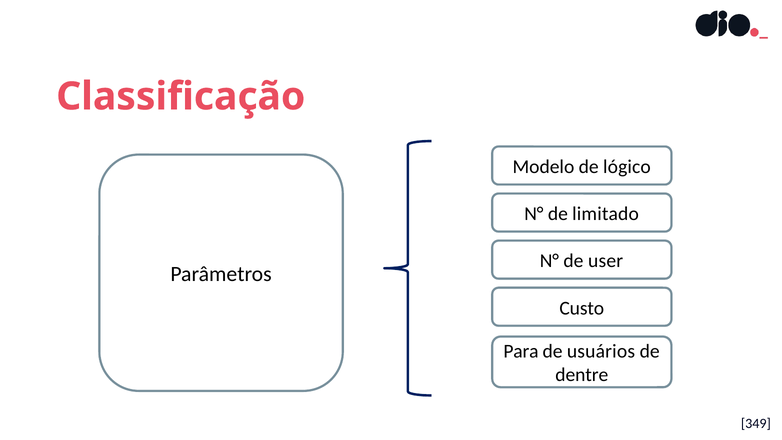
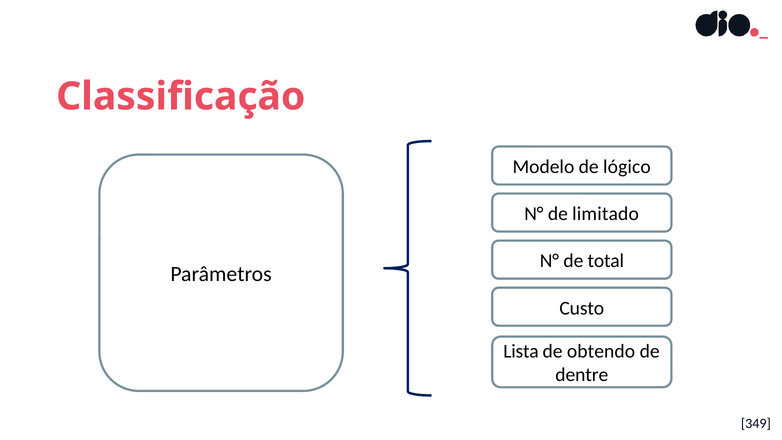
user: user -> total (606, 261)
Para: Para -> Lista (521, 351)
usuários: usuários -> obtendo (601, 351)
